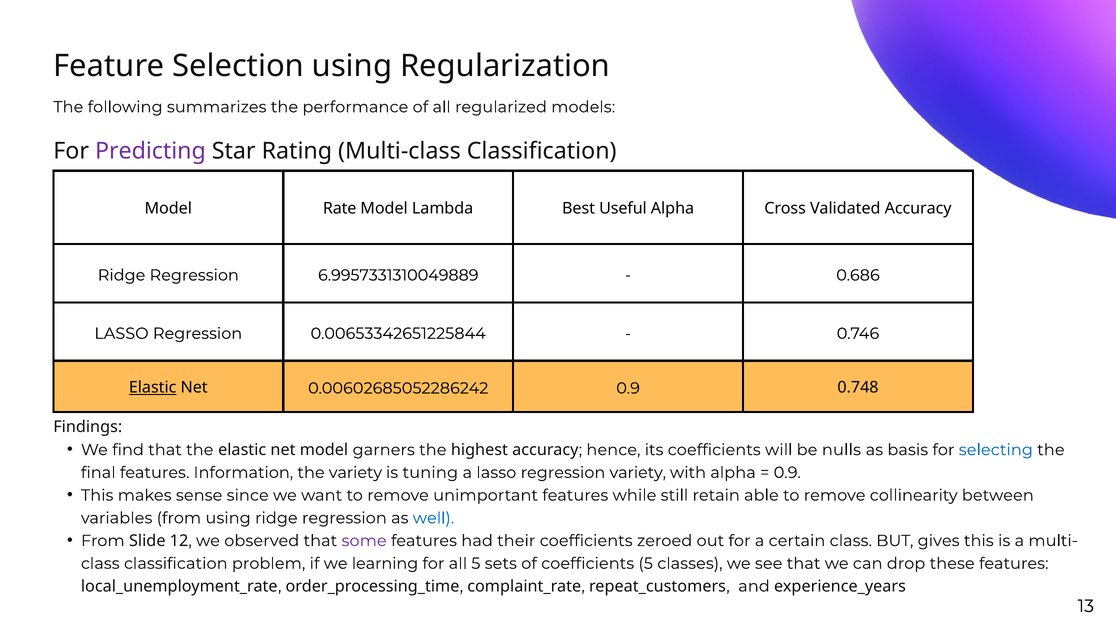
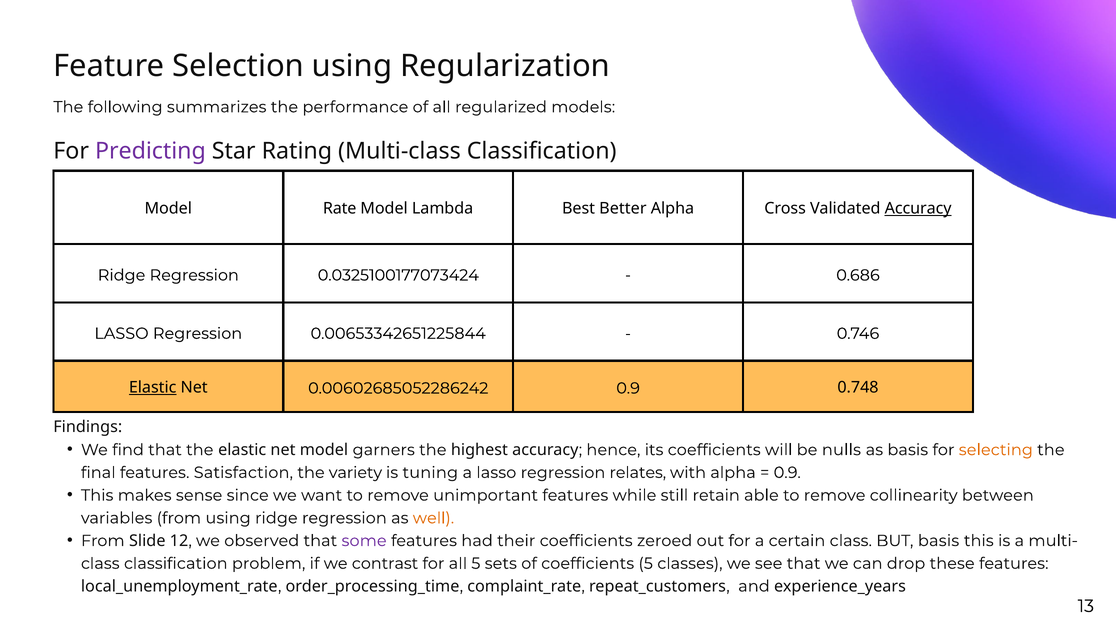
Useful: Useful -> Better (623, 209)
Accuracy underline: none -> present (918, 209)
6.9957331310049889: 6.9957331310049889 -> 0.0325100177073424 (398, 275)
selecting colour: blue -> orange (996, 450)
Information: Information -> Satisfaction (243, 472)
regression variety: variety -> relates (638, 472)
well colour: blue -> orange (433, 518)
BUT gives: gives -> basis (939, 541)
learning: learning -> contrast (385, 563)
